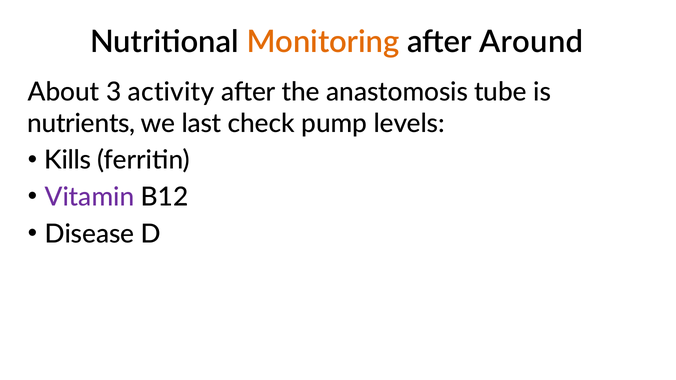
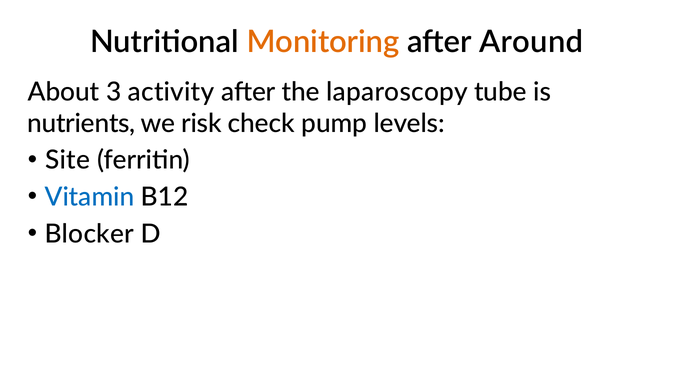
anastomosis: anastomosis -> laparoscopy (397, 92)
last: last -> risk (201, 124)
Kills: Kills -> Site (68, 160)
Vitamin colour: purple -> blue (89, 197)
Disease: Disease -> Blocker (89, 234)
